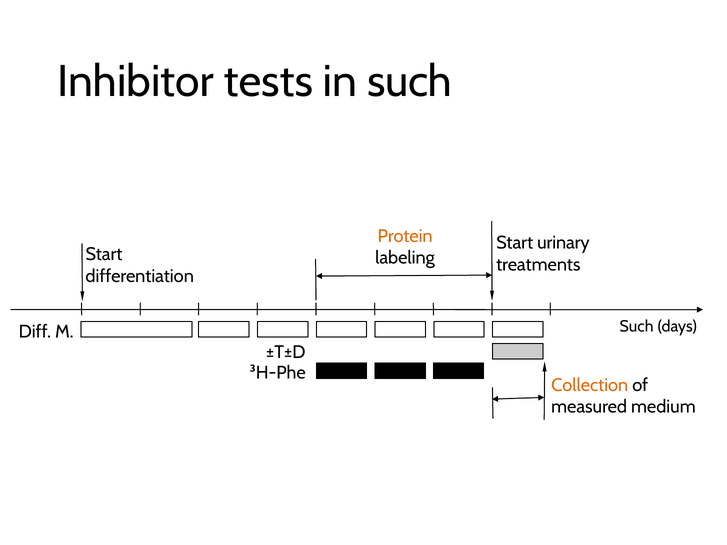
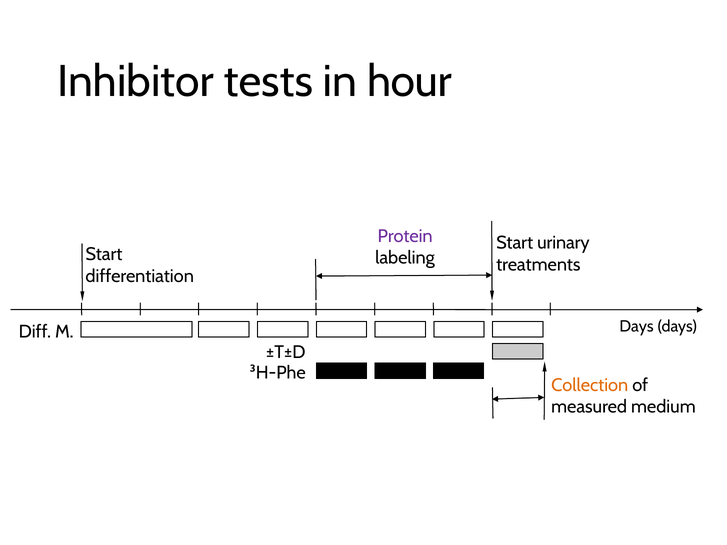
in such: such -> hour (410, 81)
Protein colour: orange -> purple (405, 236)
Such: Such -> Days (636, 327)
